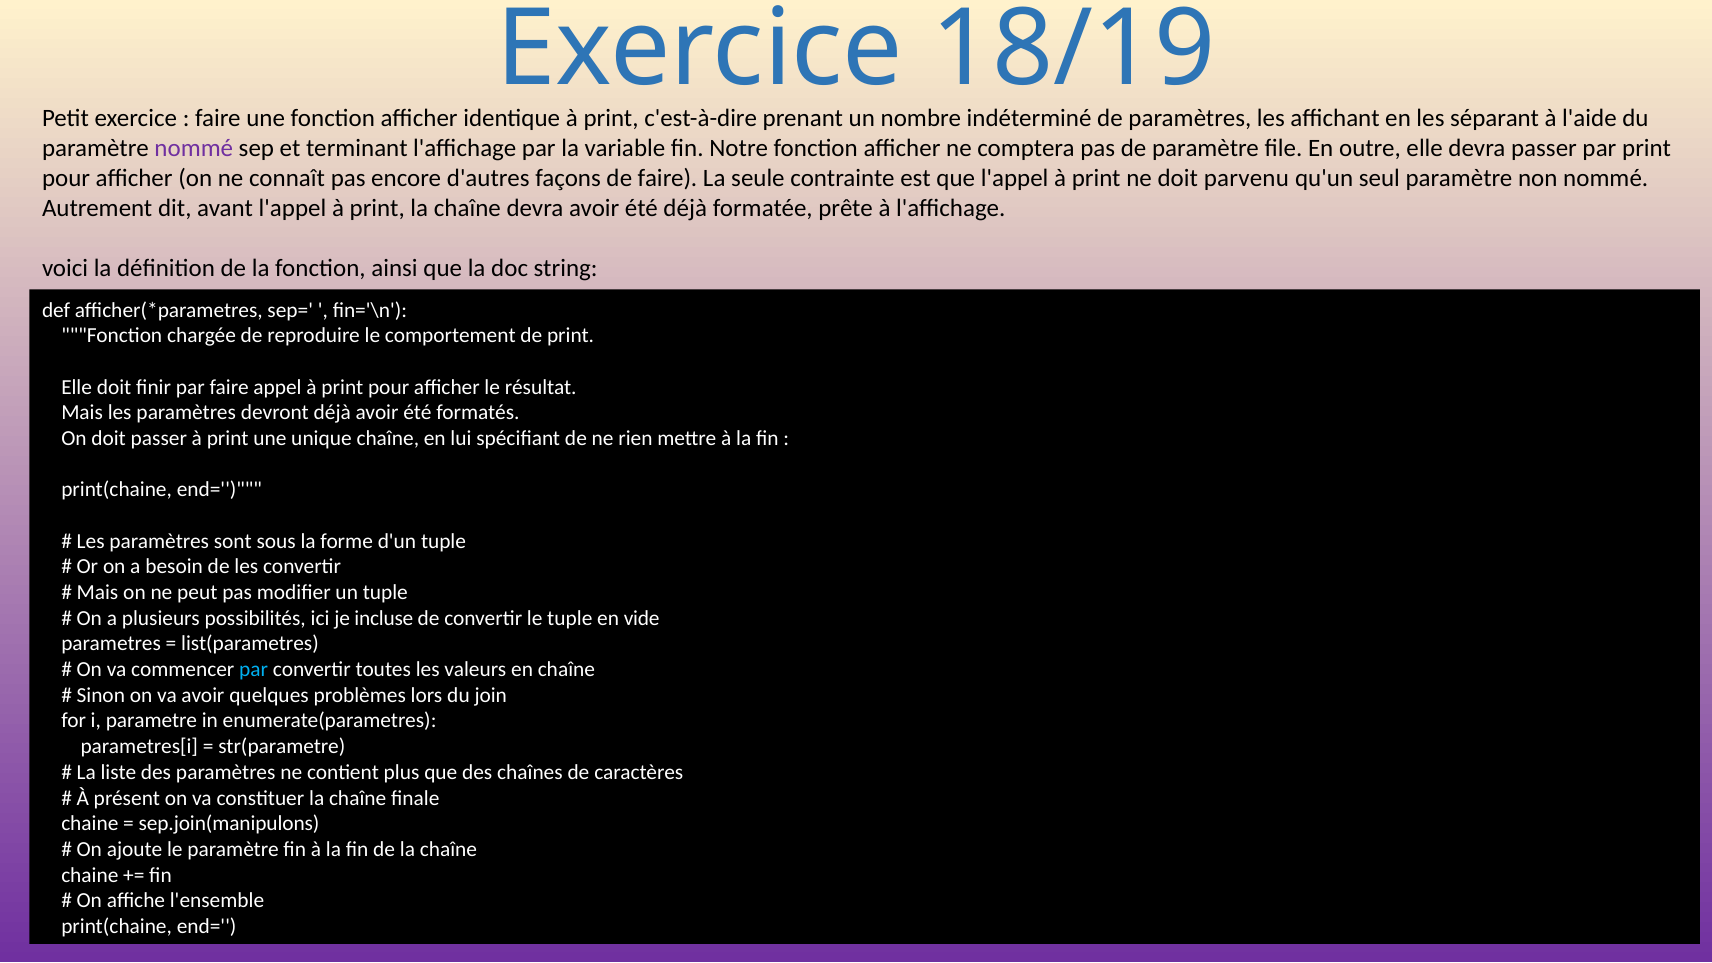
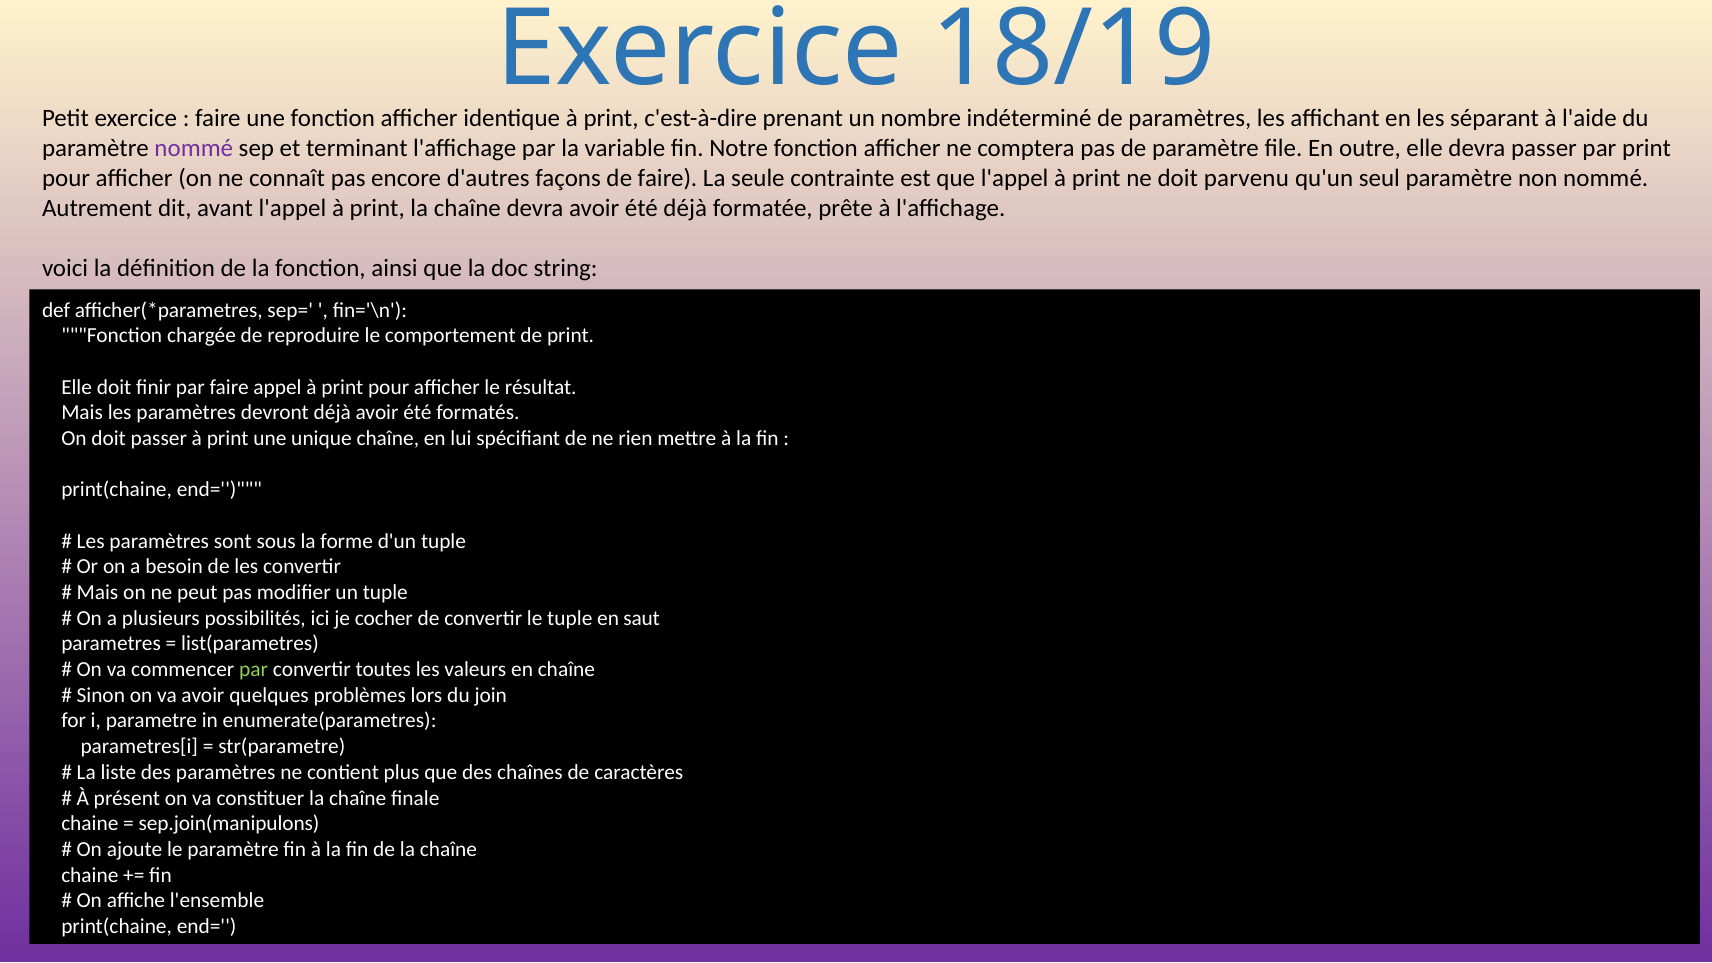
incluse: incluse -> cocher (384, 618)
vide: vide -> saut (642, 618)
par colour: light blue -> light green (254, 670)
